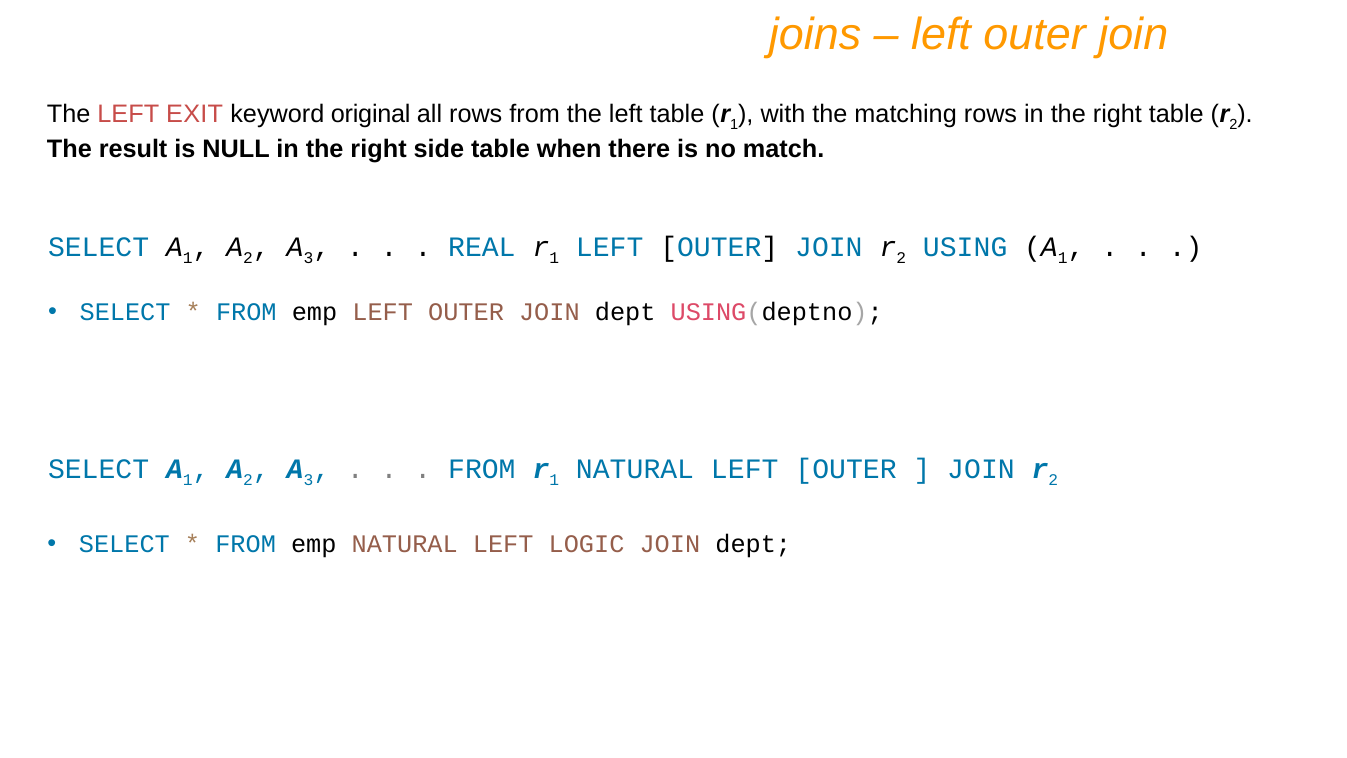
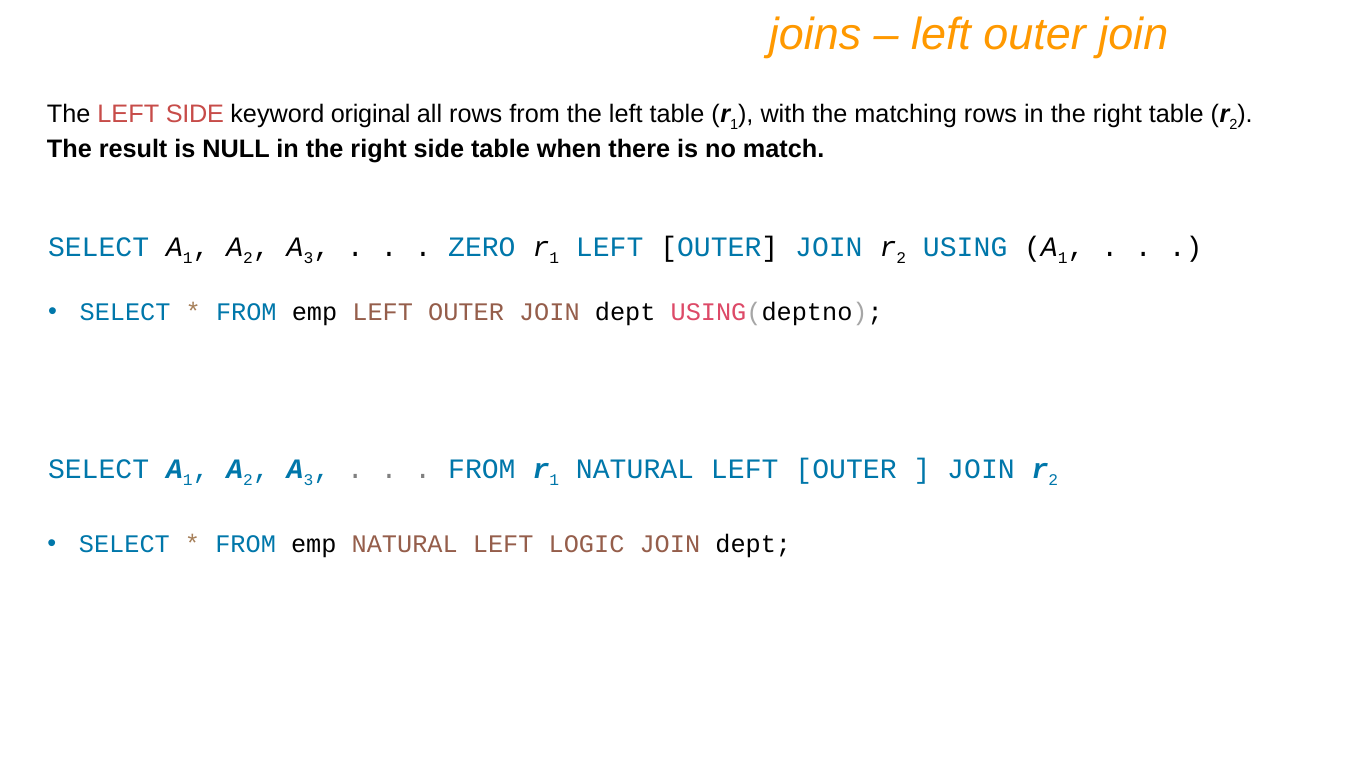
LEFT EXIT: EXIT -> SIDE (195, 114)
REAL: REAL -> ZERO (482, 247)
